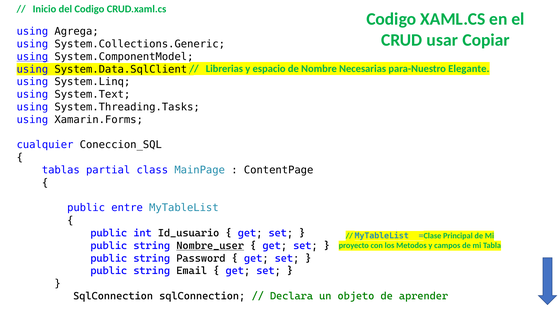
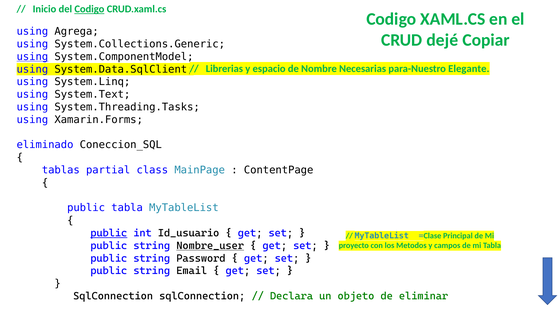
Codigo underline: none -> present (89, 9)
usar: usar -> dejé (442, 40)
cualquier: cualquier -> eliminado (45, 145)
public entre: entre -> tabla (127, 208)
public underline: none -> present (109, 233)
aprender: aprender -> eliminar (424, 296)
